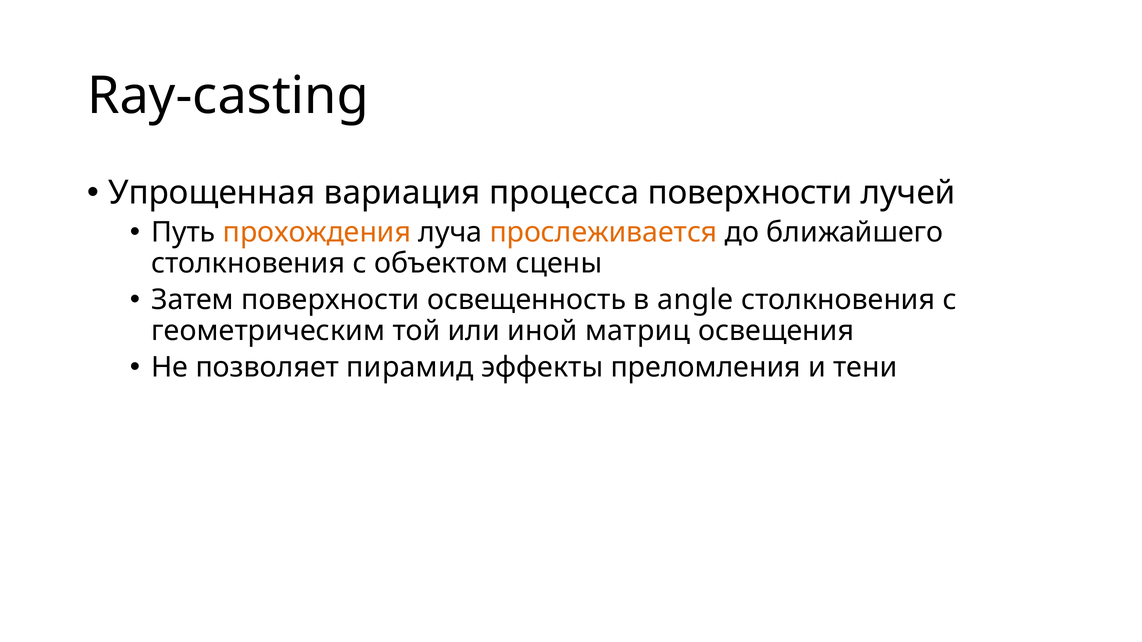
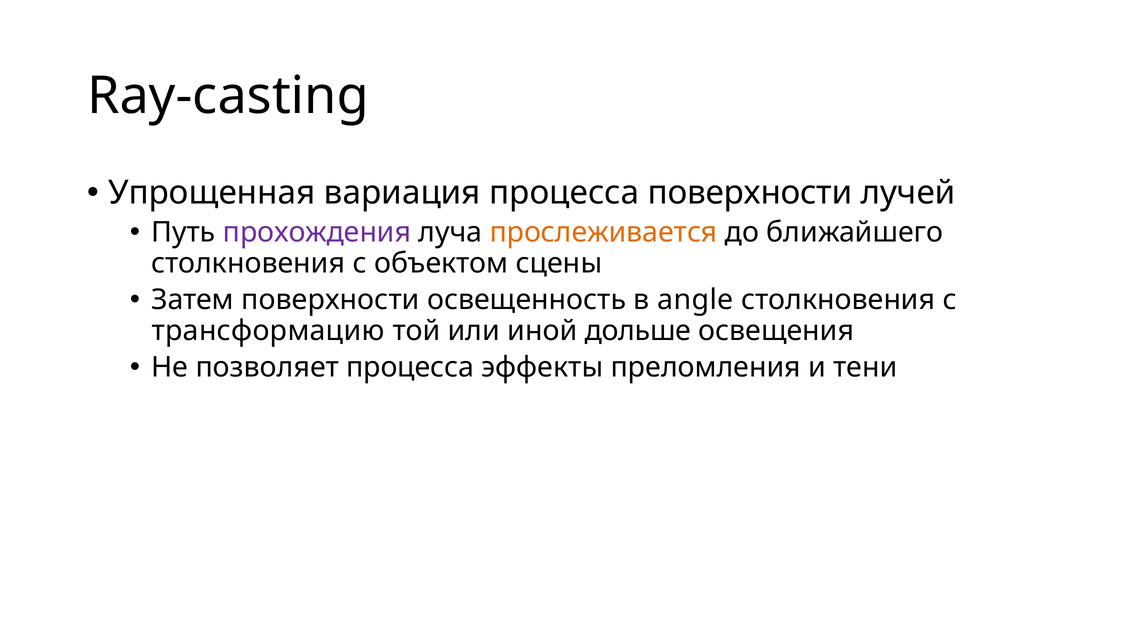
прохождения colour: orange -> purple (317, 232)
геометрическим: геометрическим -> трансформацию (268, 331)
матриц: матриц -> дольше (638, 331)
позволяет пирамид: пирамид -> процесса (410, 368)
